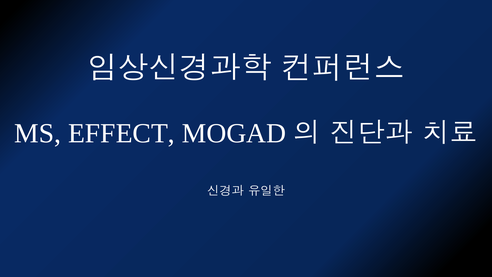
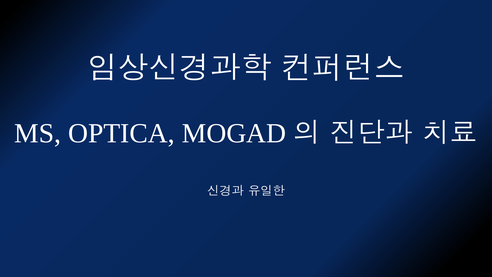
EFFECT: EFFECT -> OPTICA (121, 133)
